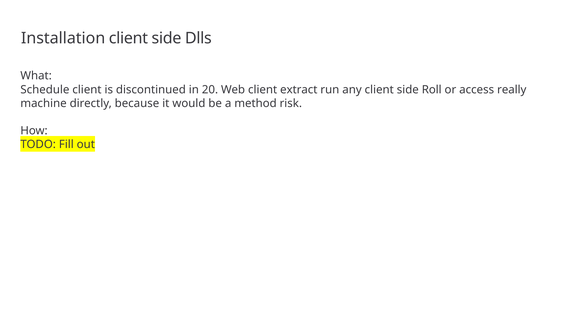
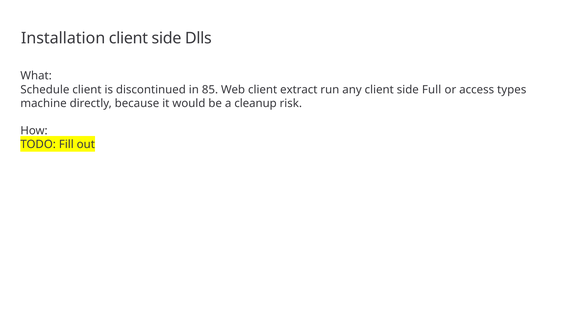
20: 20 -> 85 (210, 90)
Roll: Roll -> Full (432, 90)
really: really -> types (512, 90)
method: method -> cleanup (256, 104)
